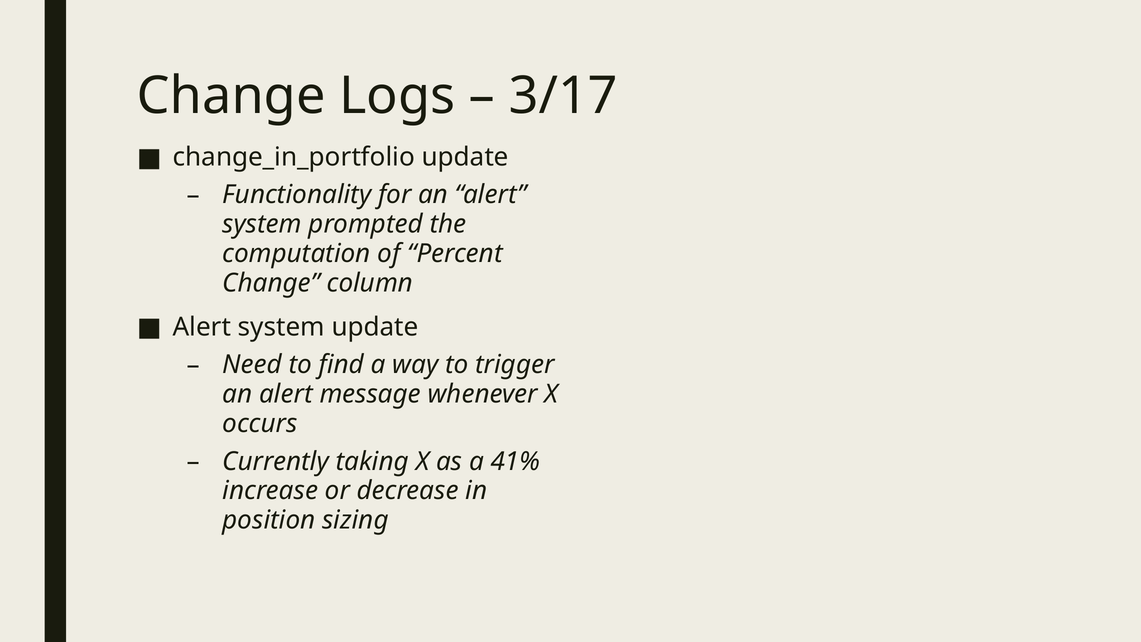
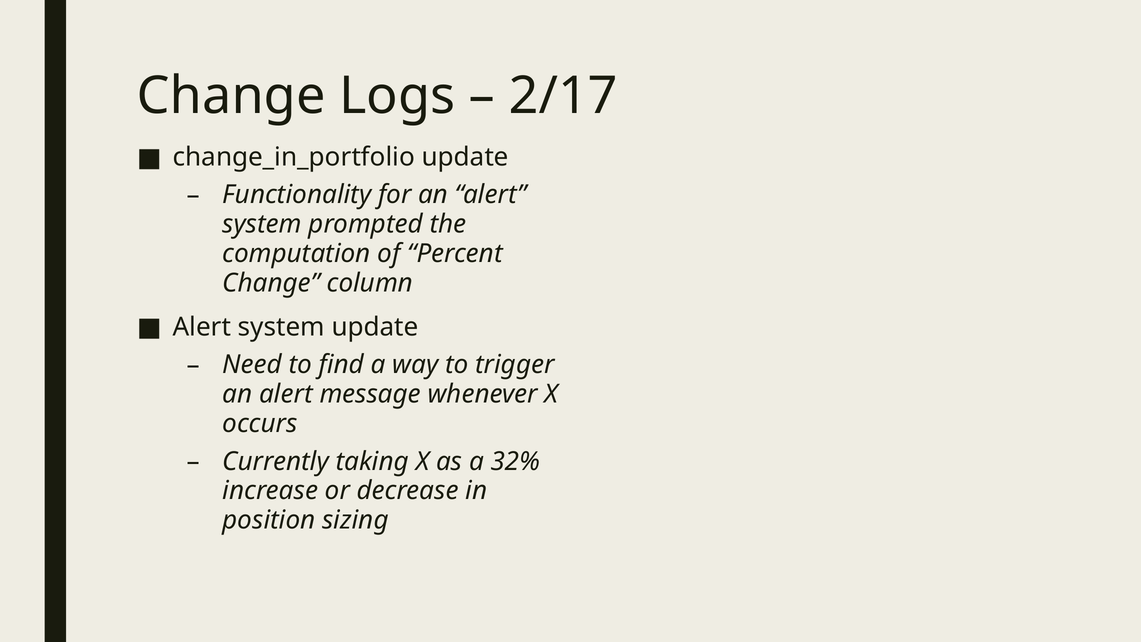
3/17: 3/17 -> 2/17 (563, 96)
41%: 41% -> 32% (515, 461)
